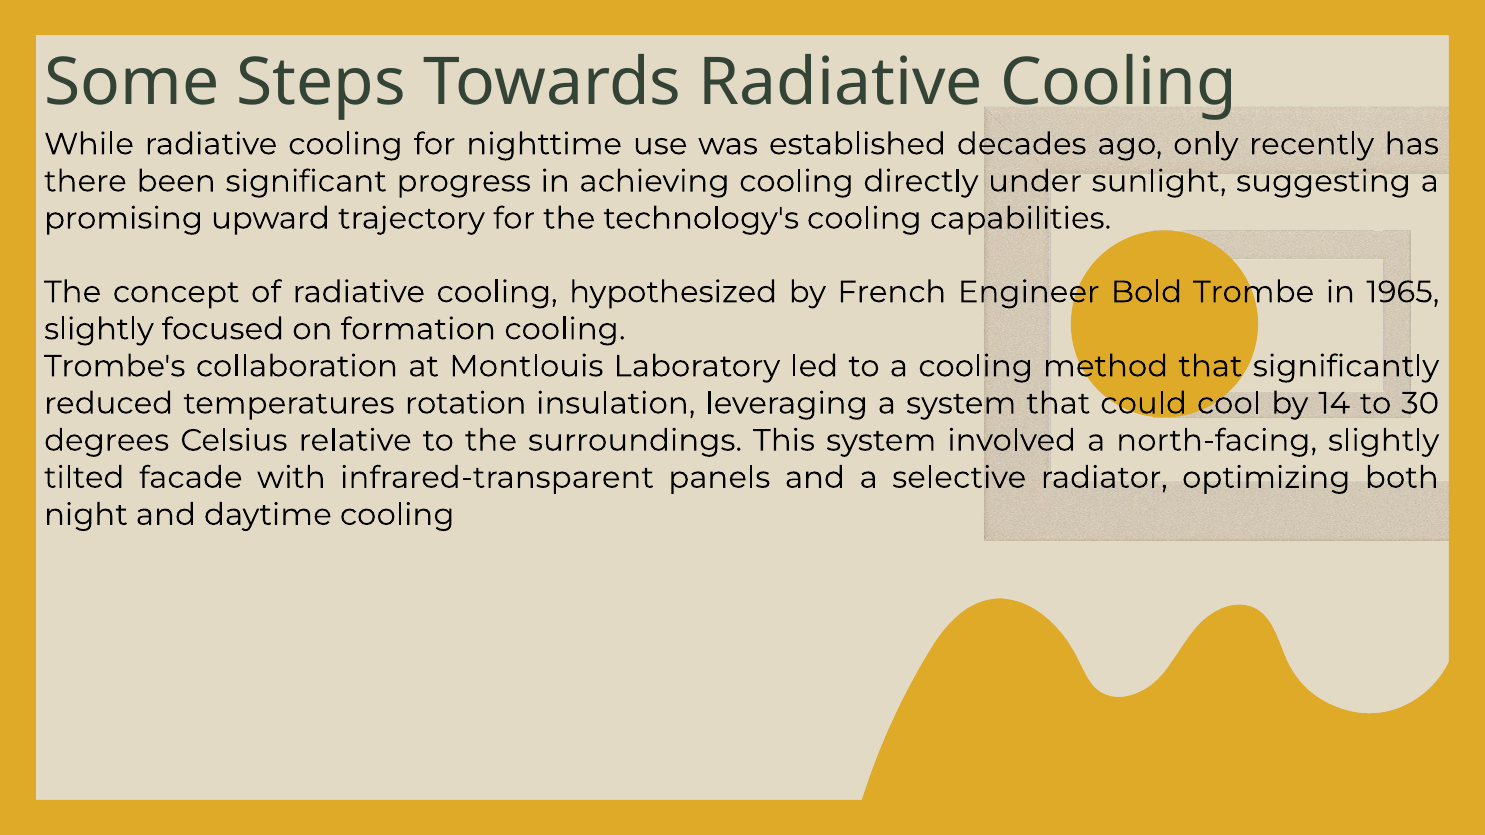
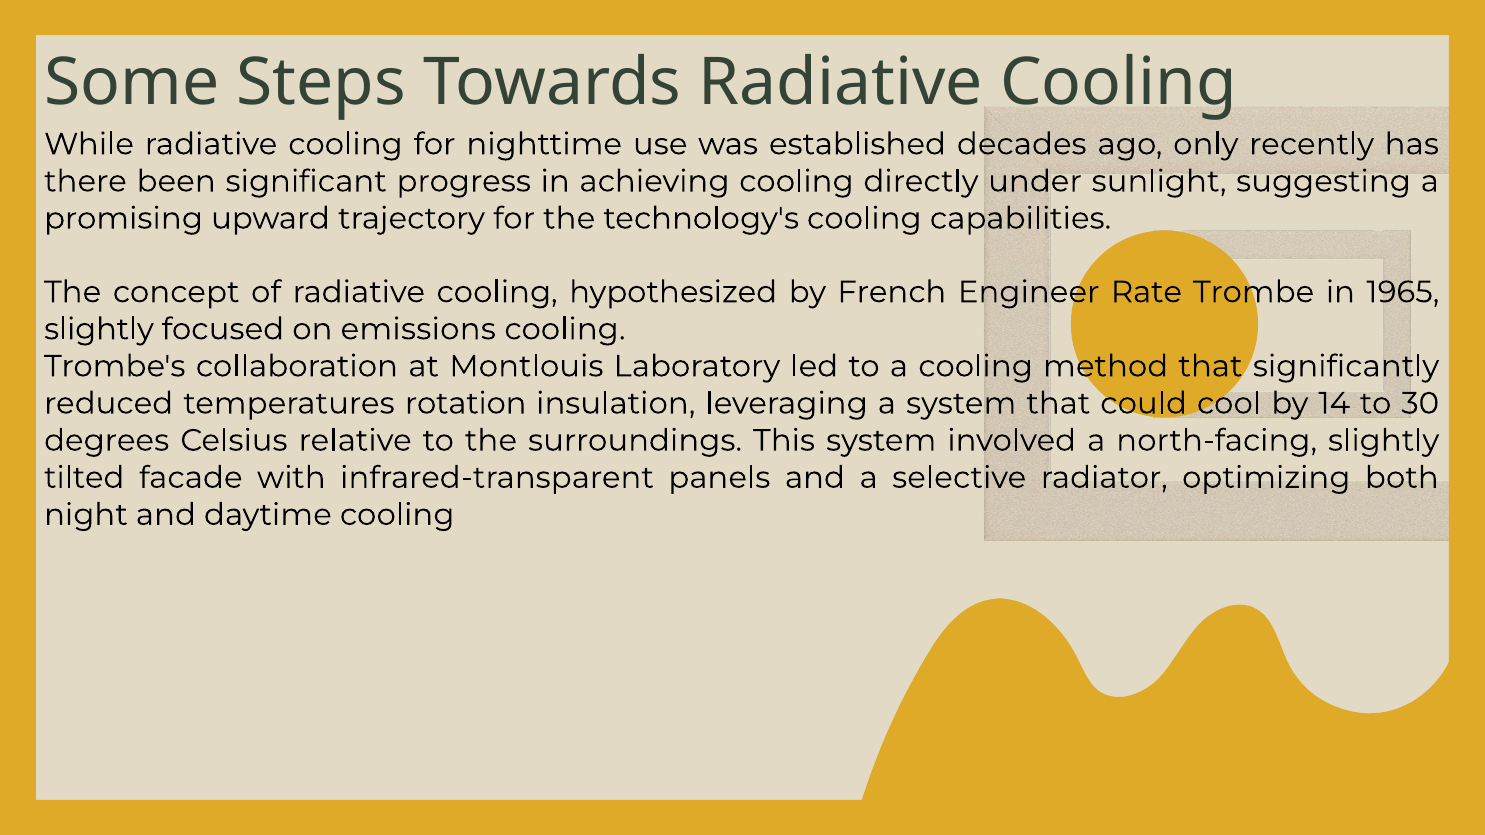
Bold: Bold -> Rate (1146, 292)
formation: formation -> emissions (418, 329)
